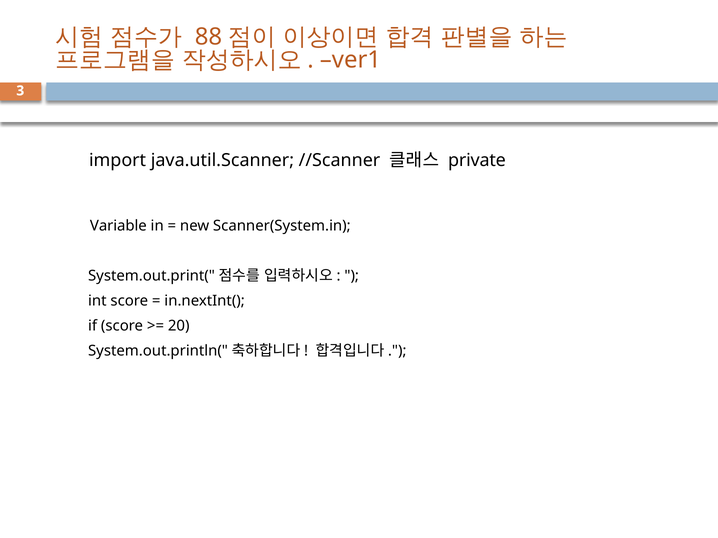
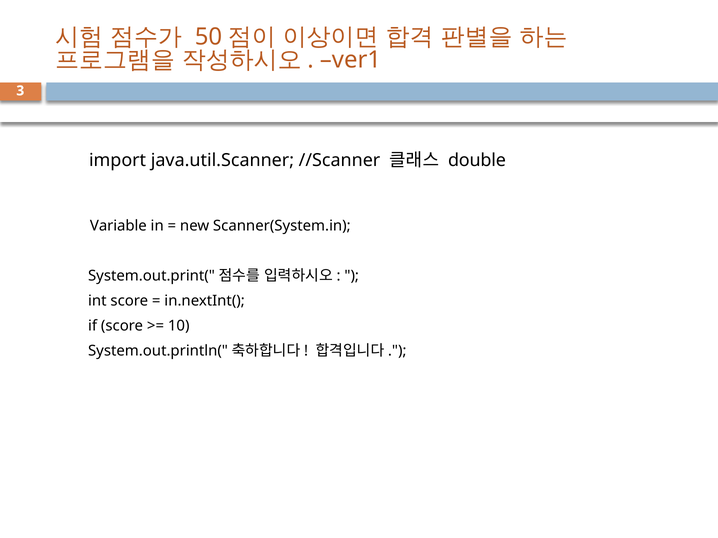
88: 88 -> 50 (209, 37)
private: private -> double (477, 160)
20: 20 -> 10 (179, 326)
